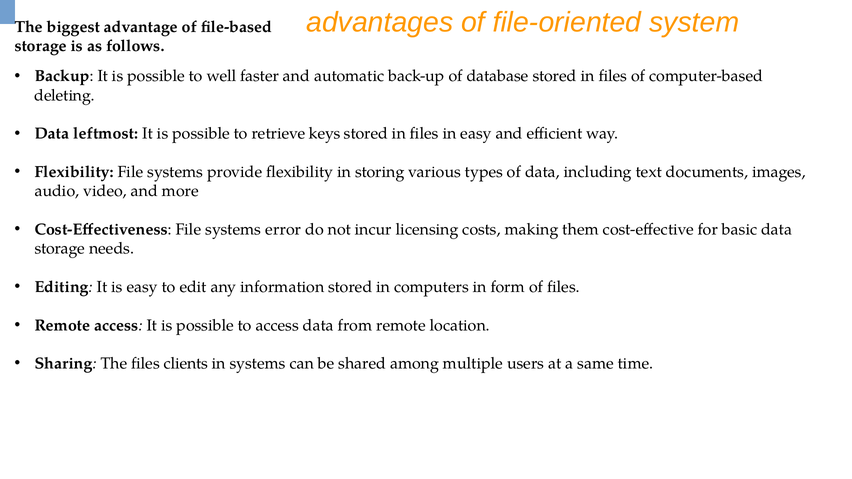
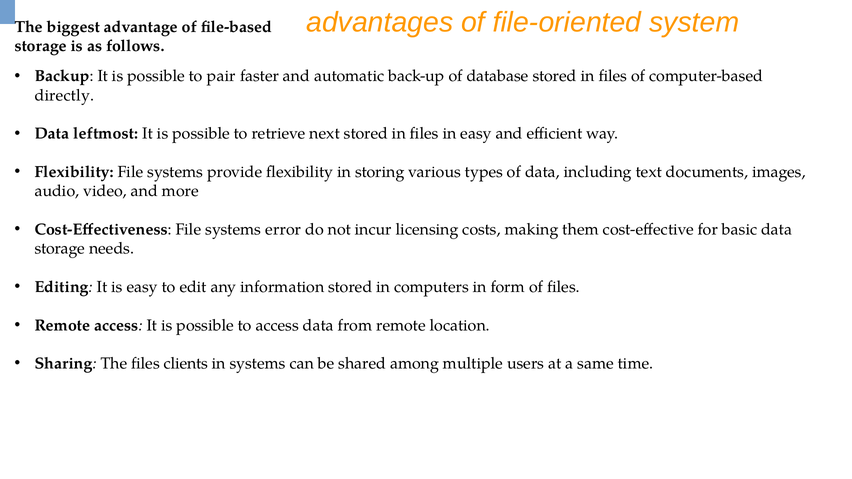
well: well -> pair (221, 76)
deleting: deleting -> directly (64, 95)
keys: keys -> next (324, 134)
